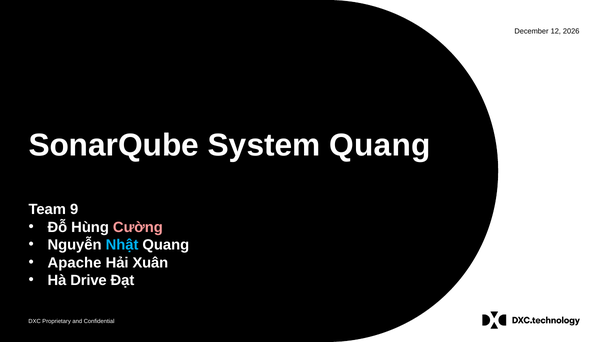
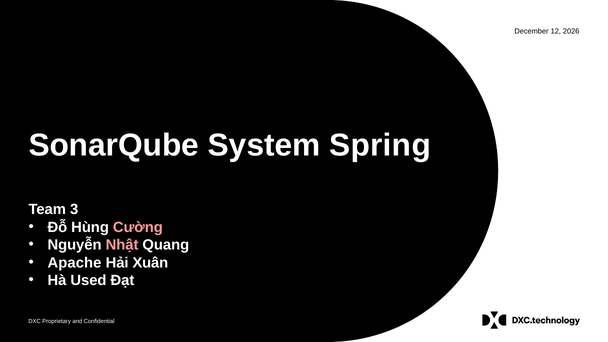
System Quang: Quang -> Spring (380, 146)
9: 9 -> 3 (74, 209)
Nhật colour: light blue -> pink (122, 245)
Drive: Drive -> Used (88, 280)
